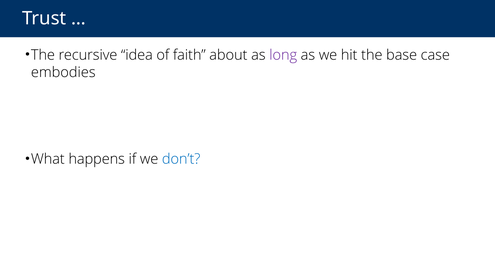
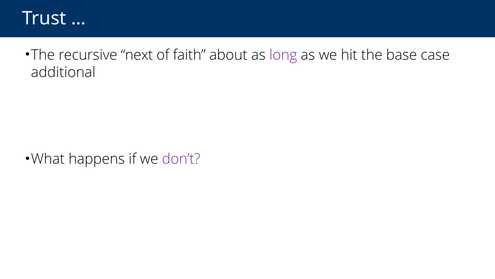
idea: idea -> next (137, 55)
embodies: embodies -> additional (63, 72)
don’t colour: blue -> purple (181, 159)
